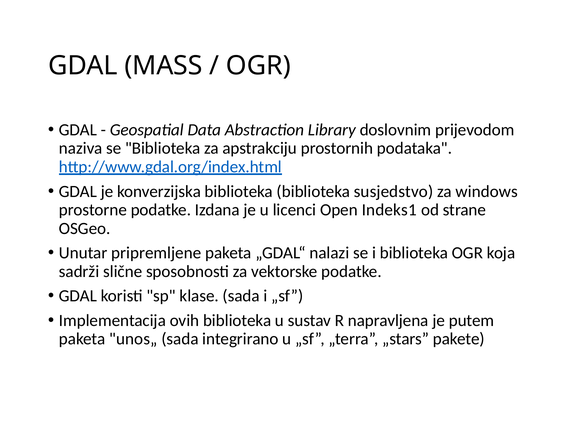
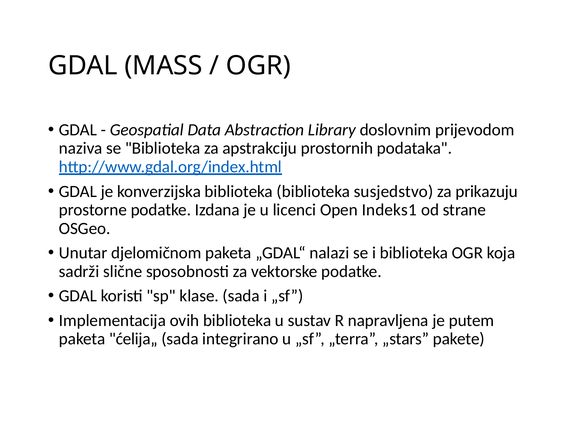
windows: windows -> prikazuju (487, 191)
pripremljene: pripremljene -> djelomičnom (156, 253)
unos„: unos„ -> ćelija„ (133, 339)
